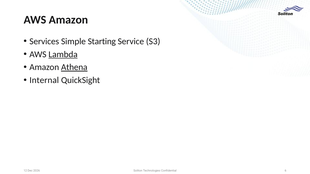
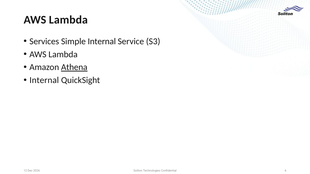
Amazon: Amazon -> Lambda (68, 20)
Simple Starting: Starting -> Internal (102, 41)
Lambda underline: present -> none (63, 54)
